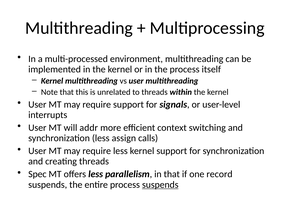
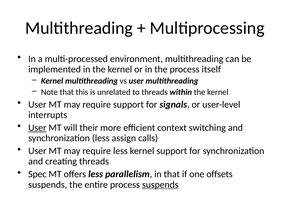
User underline: none -> present (37, 127)
addr: addr -> their (89, 127)
record: record -> offsets (220, 174)
